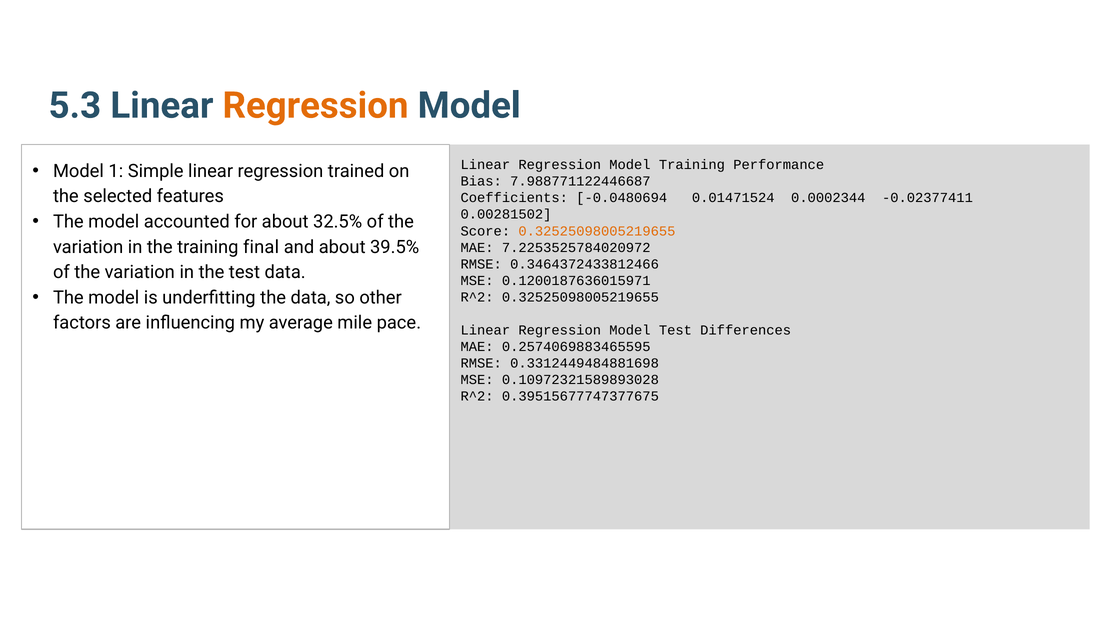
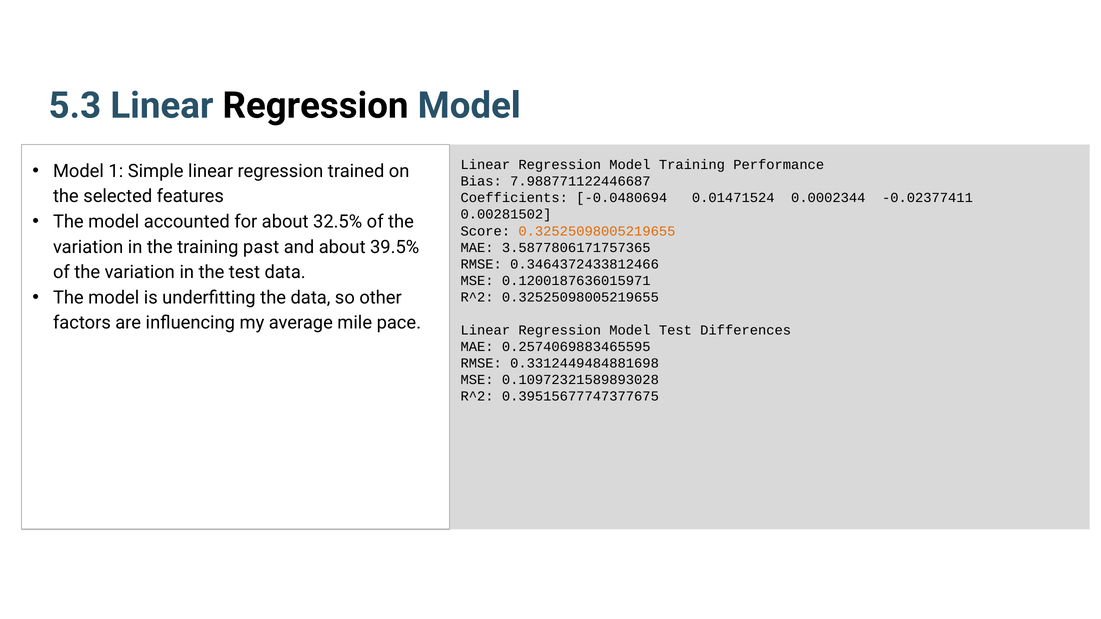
Regression colour: orange -> black (315, 106)
final: final -> past (261, 247)
7.2253525784020972: 7.2253525784020972 -> 3.5877806171757365 (576, 248)
